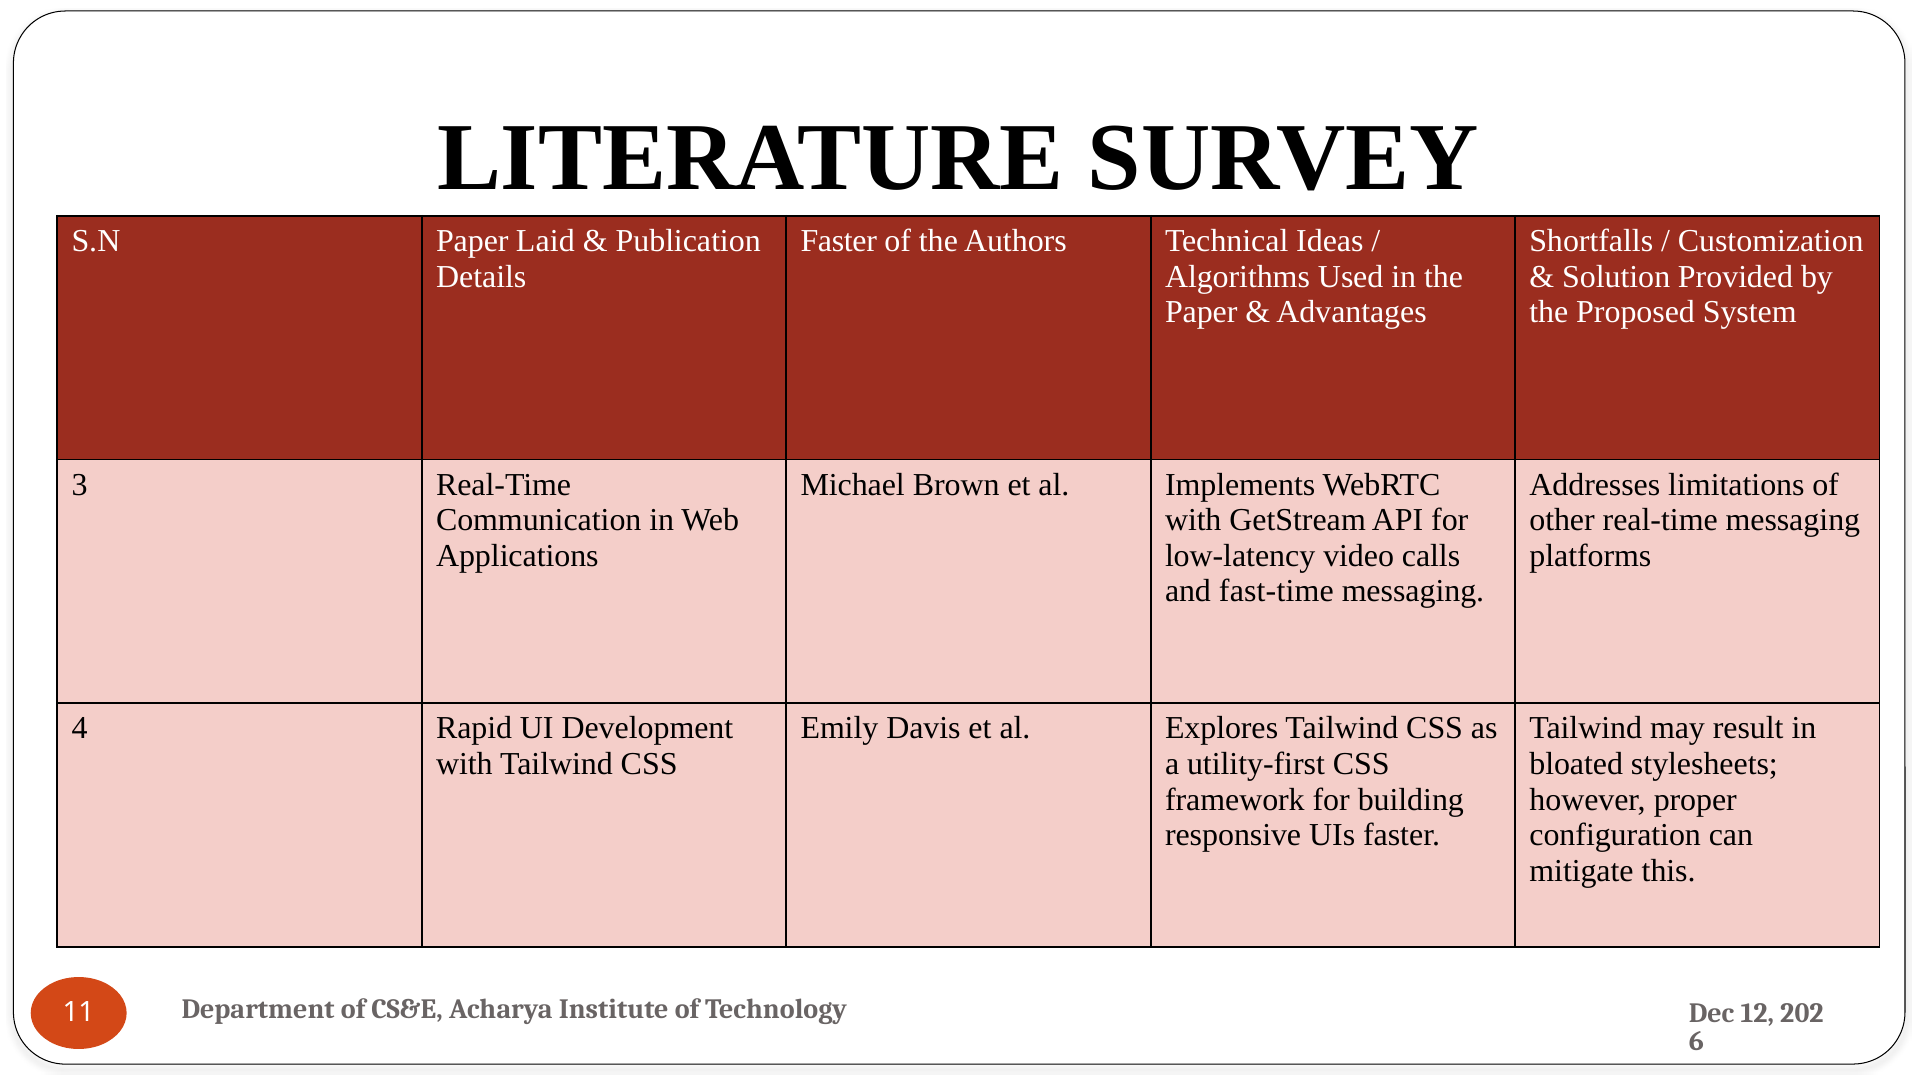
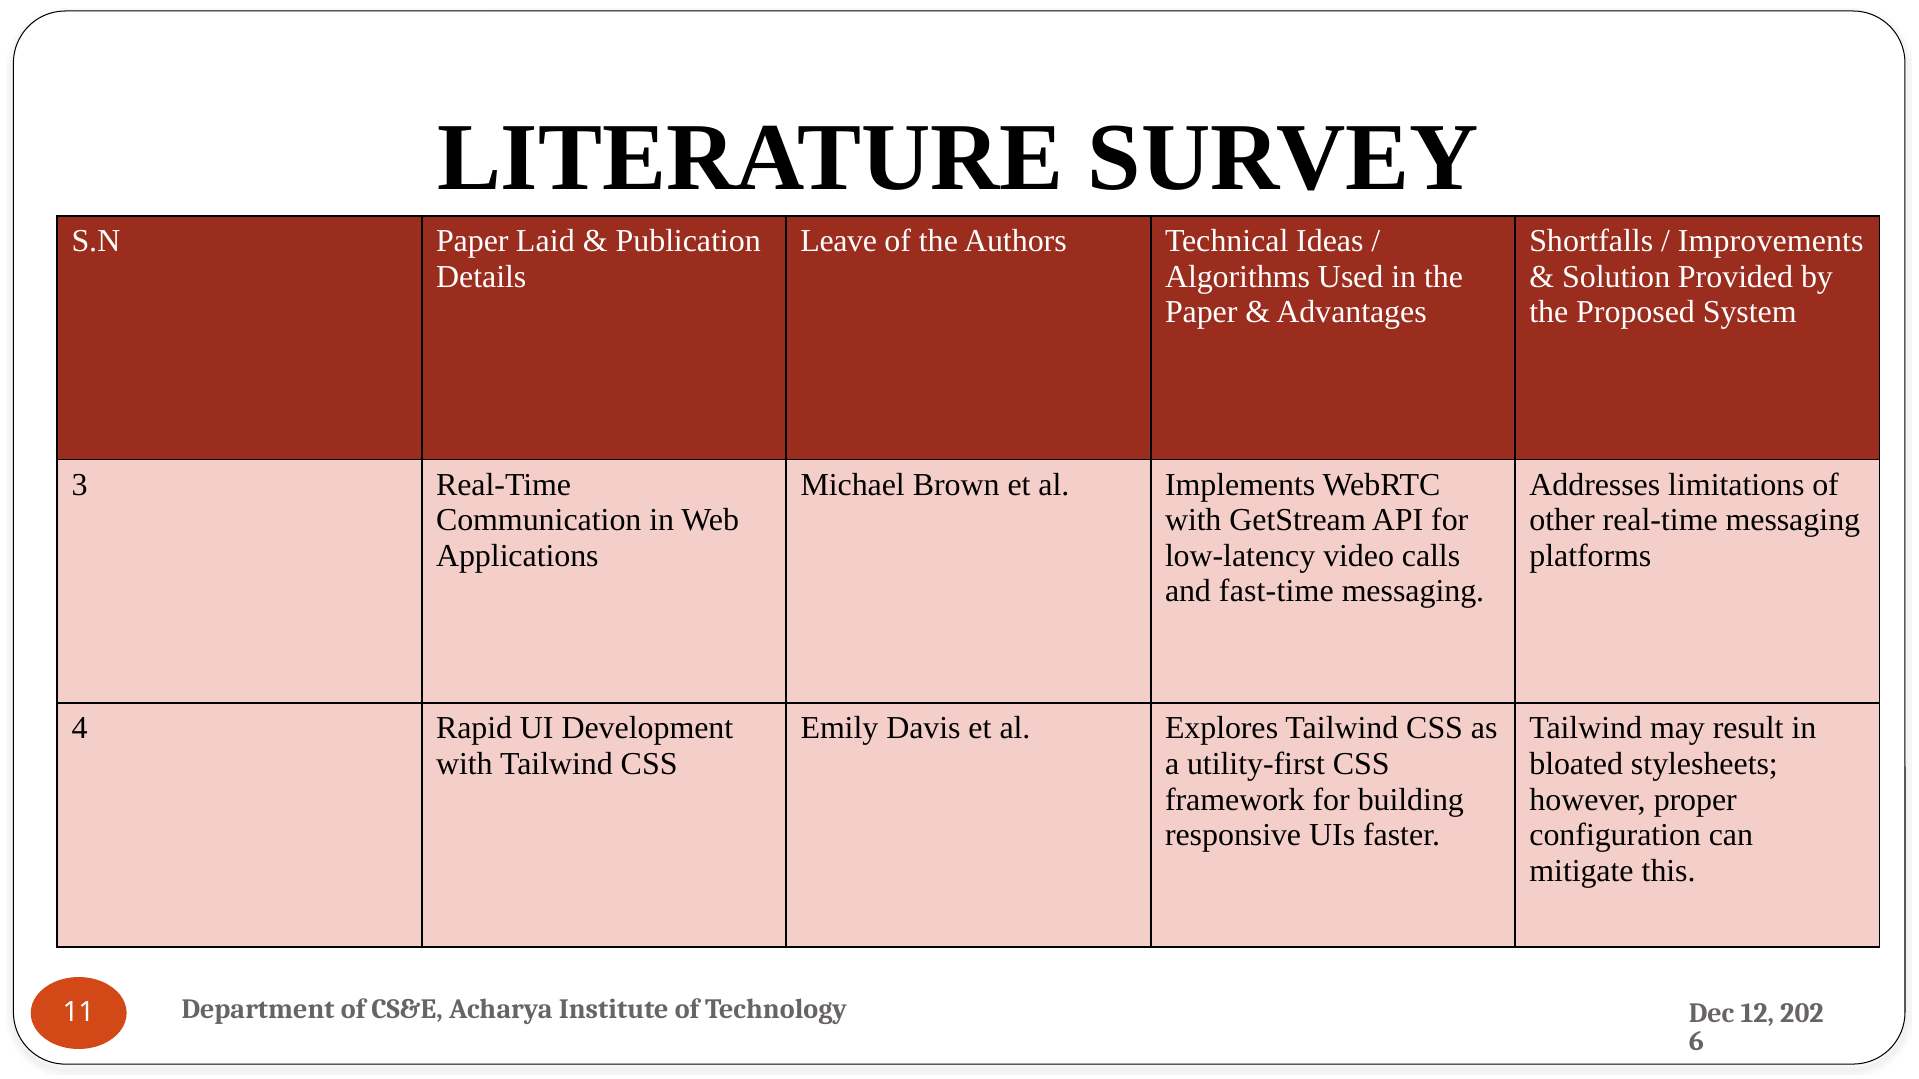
Faster: Faster -> Leave (839, 241)
Customization: Customization -> Improvements (1771, 241)
